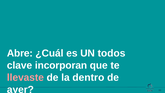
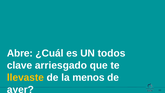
incorporan: incorporan -> arriesgado (61, 65)
llevaste colour: pink -> yellow (25, 77)
dentro: dentro -> menos (88, 77)
